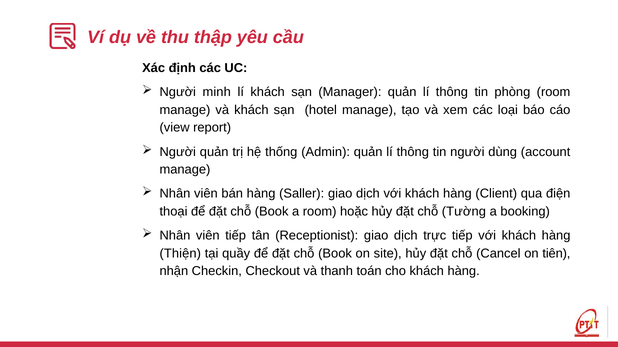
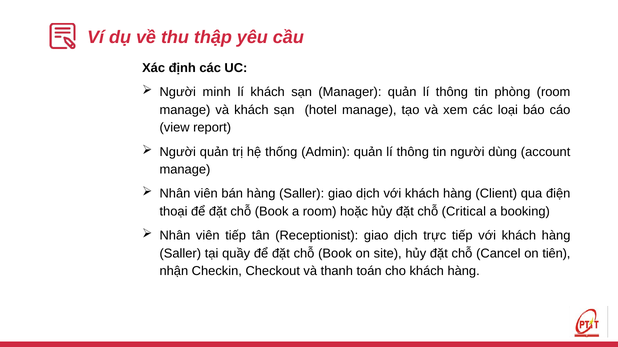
Tường: Tường -> Critical (464, 212)
Thiện: Thiện -> Saller (180, 254)
